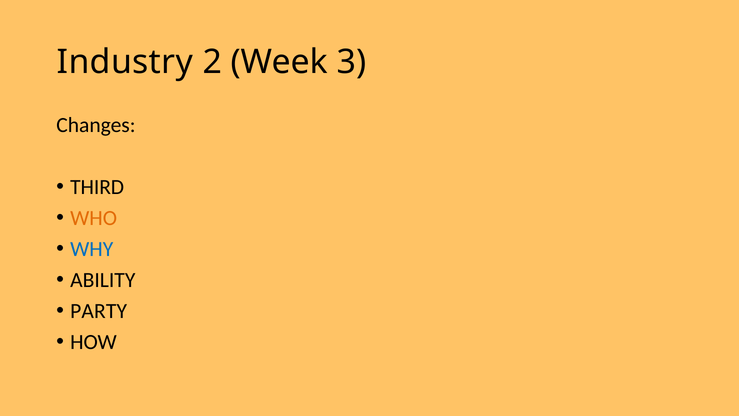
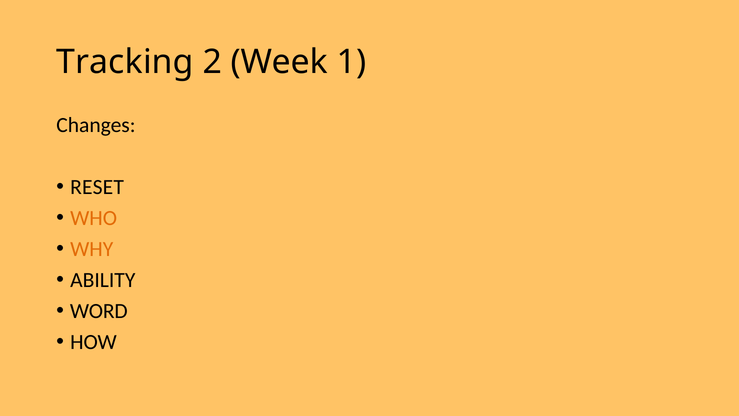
Industry: Industry -> Tracking (125, 62)
3: 3 -> 1 (352, 62)
THIRD: THIRD -> RESET (97, 187)
WHY colour: blue -> orange (92, 249)
PARTY: PARTY -> WORD (99, 311)
